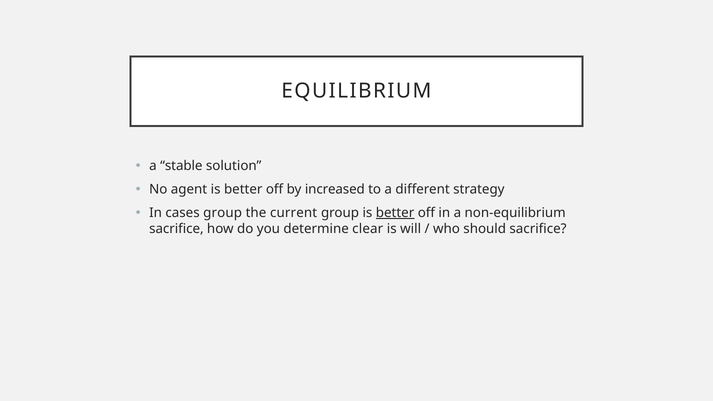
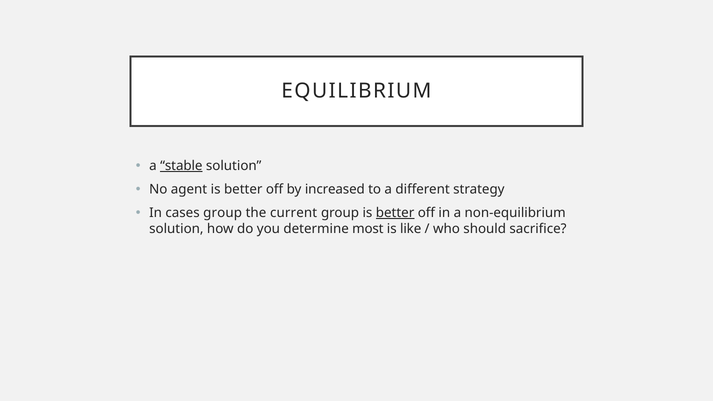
stable underline: none -> present (181, 166)
sacrifice: sacrifice -> solution (176, 229)
clear: clear -> most (368, 229)
will: will -> like (411, 229)
